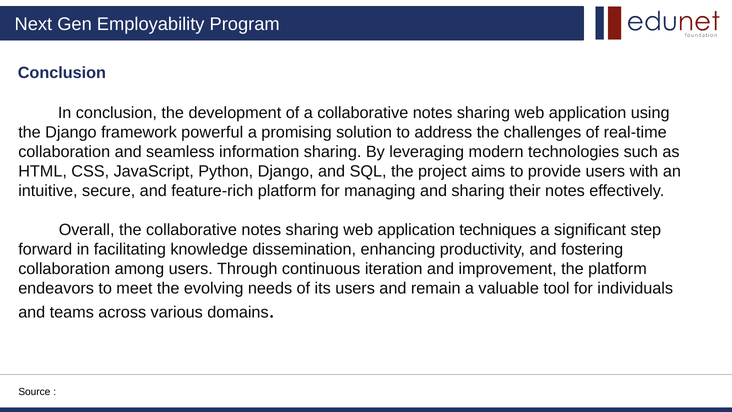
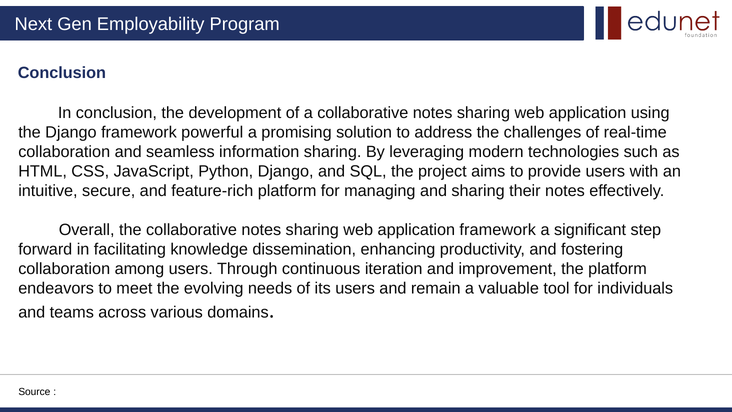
application techniques: techniques -> framework (498, 230)
